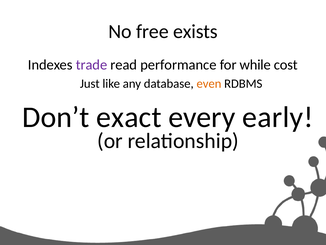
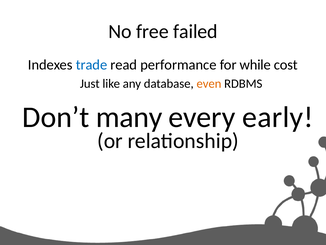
exists: exists -> failed (195, 32)
trade colour: purple -> blue (92, 65)
exact: exact -> many (129, 117)
